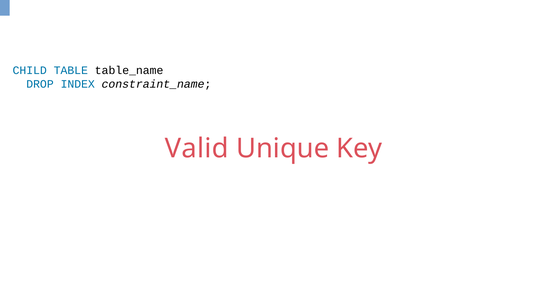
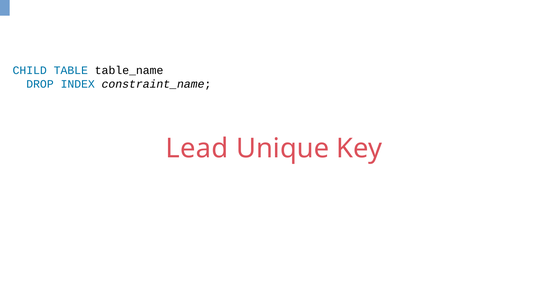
Valid: Valid -> Lead (197, 148)
